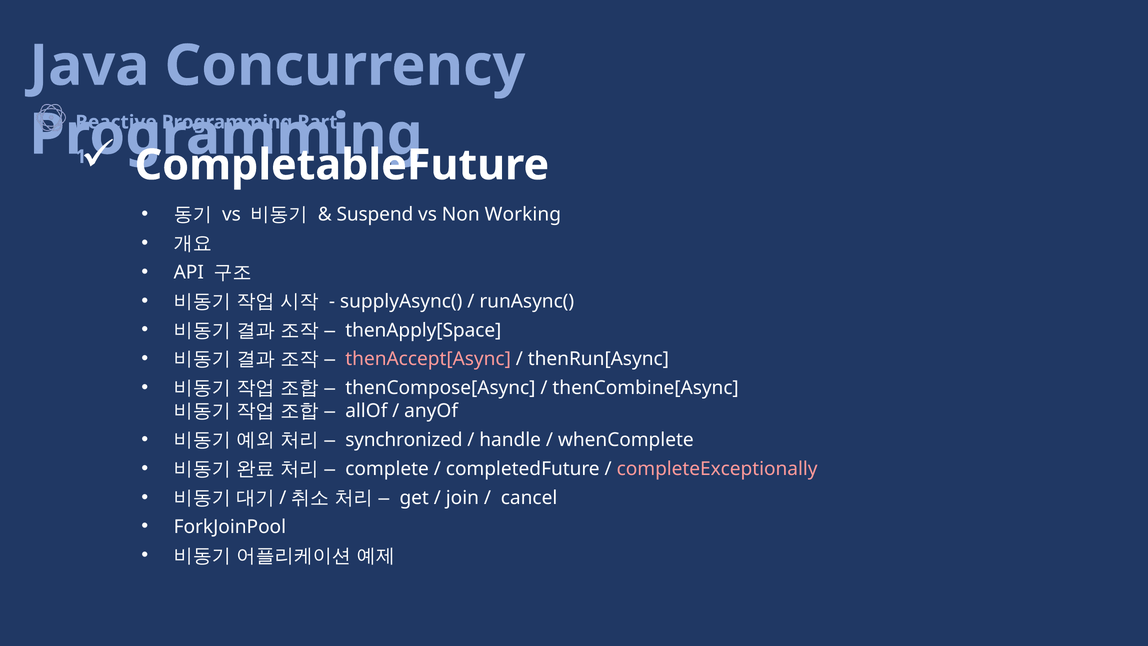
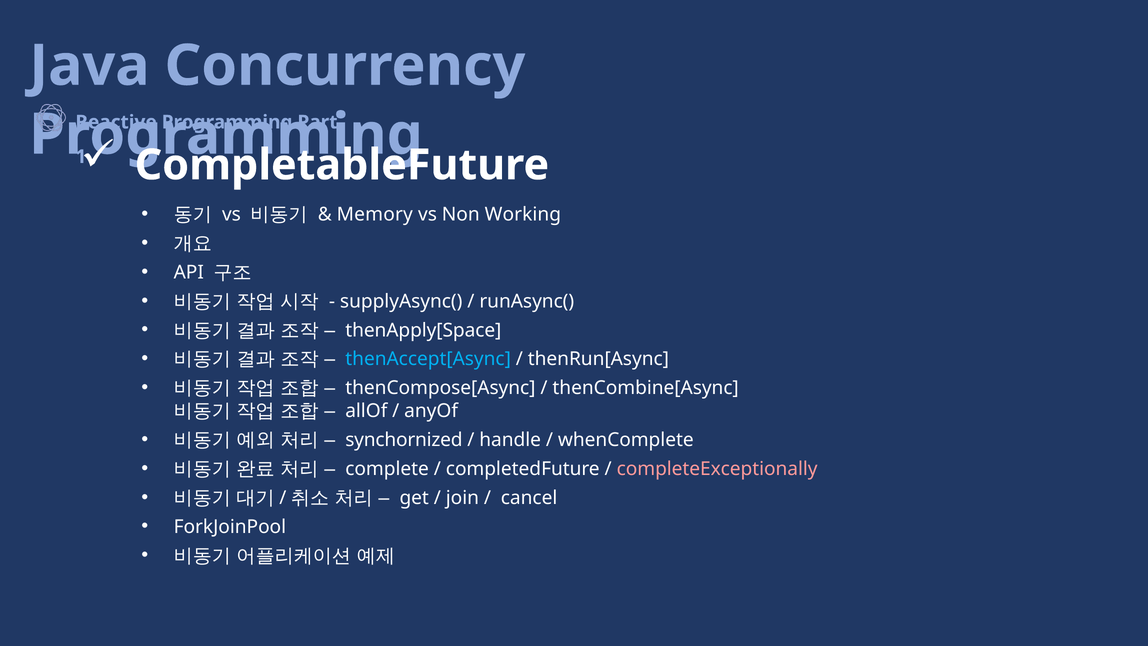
Suspend: Suspend -> Memory (375, 214)
thenAccept[Async colour: pink -> light blue (428, 359)
synchronized: synchronized -> synchornized (404, 440)
